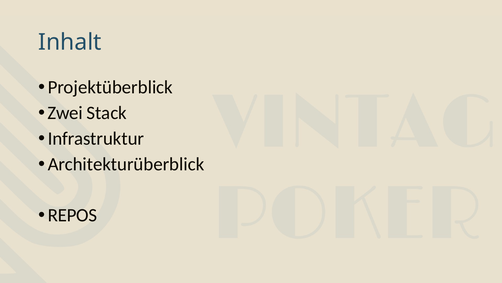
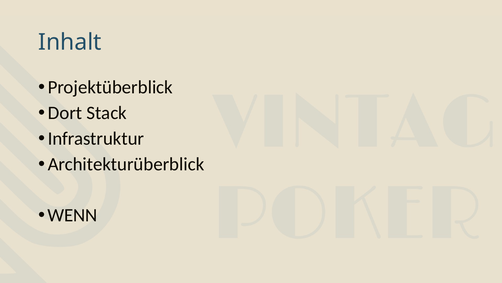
Zwei: Zwei -> Dort (65, 113)
REPOS: REPOS -> WENN (72, 215)
